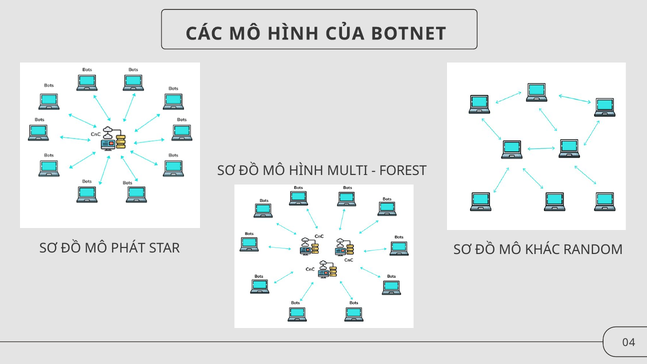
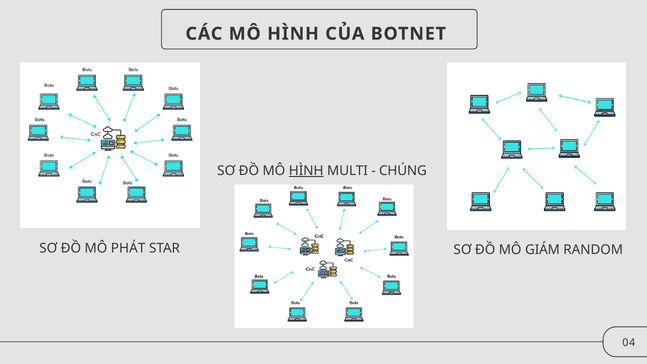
HÌNH underline: none -> present (306, 171)
FOREST: FOREST -> CHÚNG (403, 171)
KHÁC: KHÁC -> GIÁM (542, 250)
